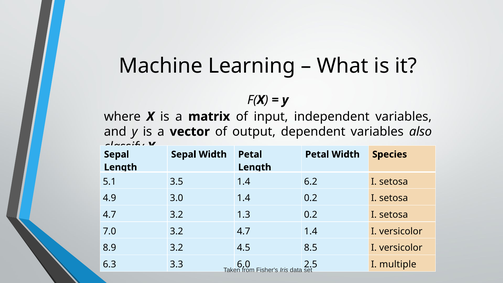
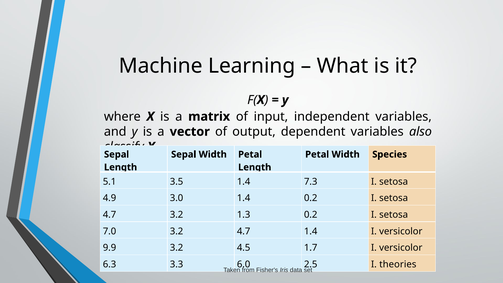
6.2: 6.2 -> 7.3 (311, 182)
8.9: 8.9 -> 9.9 (110, 248)
8.5: 8.5 -> 1.7 (311, 248)
multiple: multiple -> theories (398, 264)
